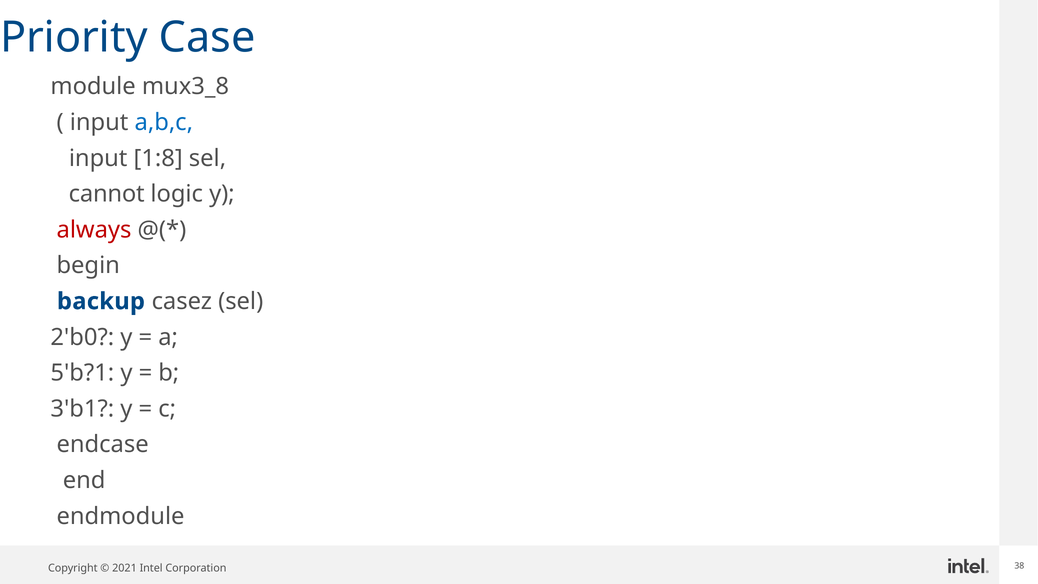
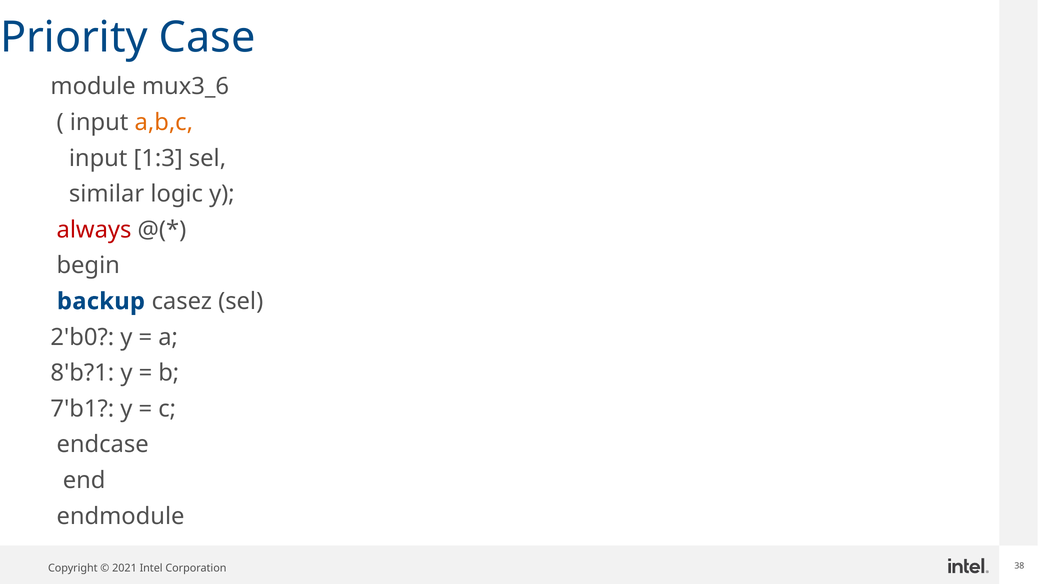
mux3_8: mux3_8 -> mux3_6 (185, 87)
a,b,c colour: blue -> orange (164, 122)
1:8: 1:8 -> 1:3 (158, 158)
cannot: cannot -> similar (107, 194)
5'b?1: 5'b?1 -> 8'b?1 (82, 373)
3'b1: 3'b1 -> 7'b1 (82, 409)
